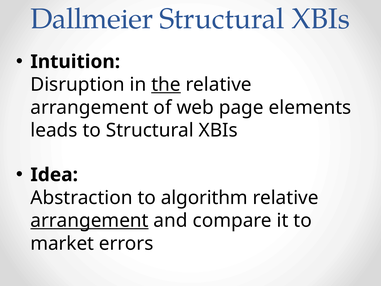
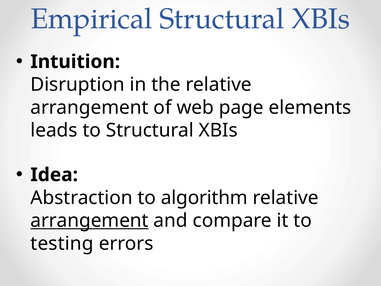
Dallmeier: Dallmeier -> Empirical (92, 19)
the underline: present -> none (166, 85)
market: market -> testing (62, 243)
